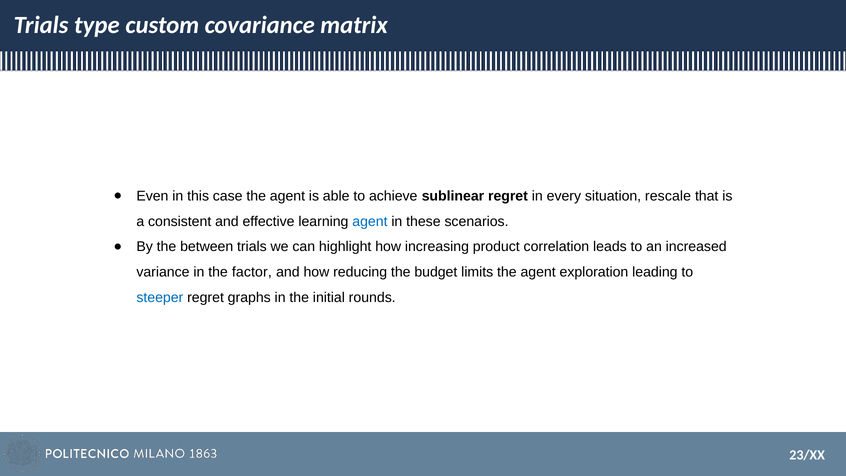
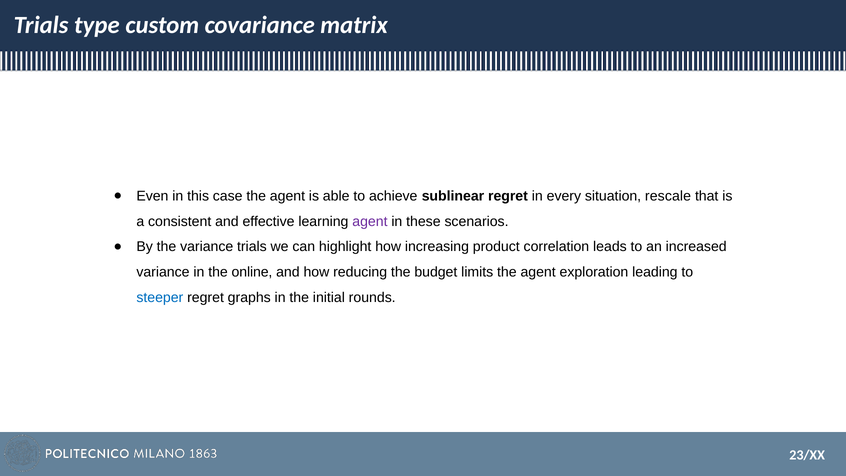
agent colour: blue -> purple (370, 221)
the between: between -> variance (207, 247)
factor: factor -> online (252, 272)
